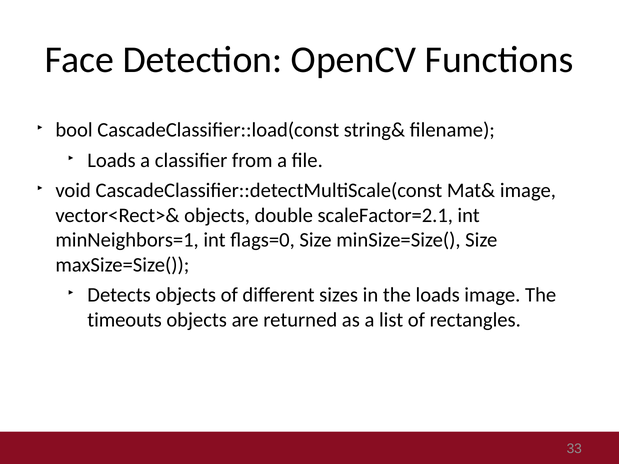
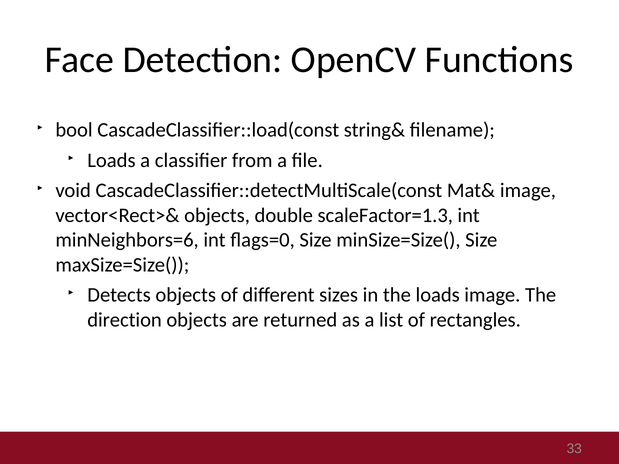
scaleFactor=2.1: scaleFactor=2.1 -> scaleFactor=1.3 (385, 215)
minNeighbors=1: minNeighbors=1 -> minNeighbors=6 (127, 240)
timeouts: timeouts -> direction (125, 320)
